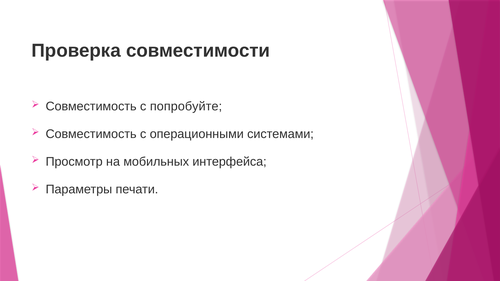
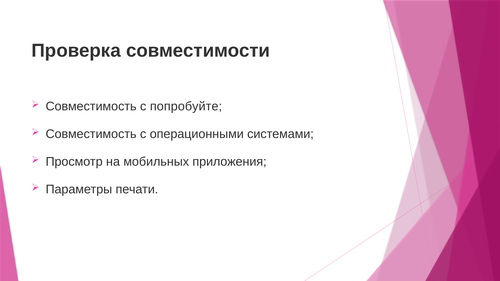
интерфейса: интерфейса -> приложения (230, 162)
